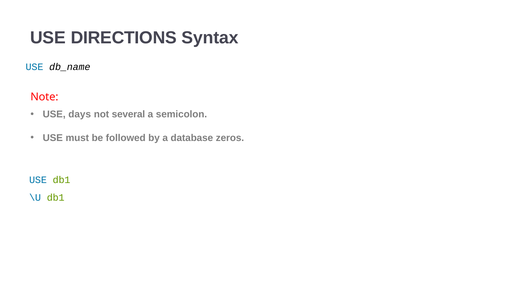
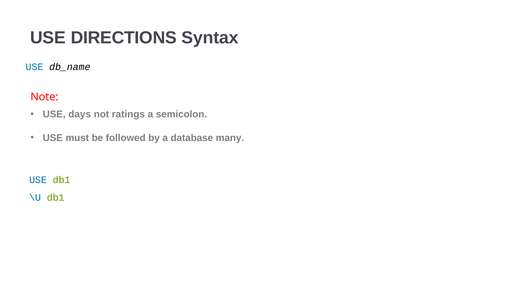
several: several -> ratings (128, 114)
zeros: zeros -> many (230, 138)
